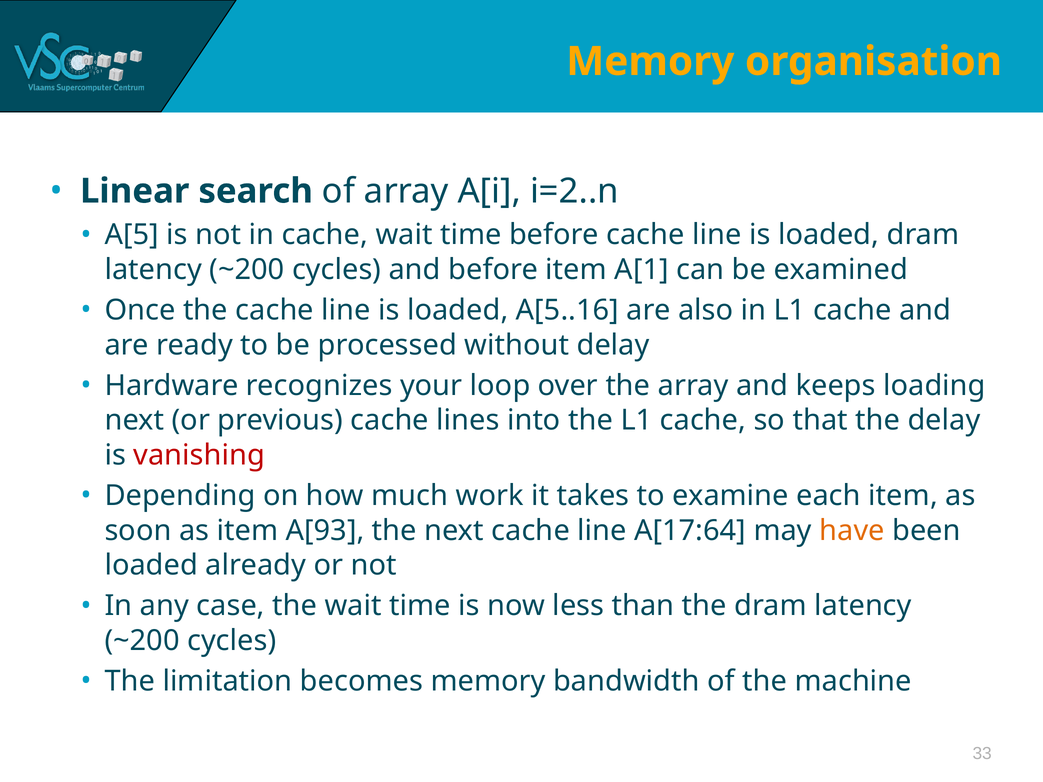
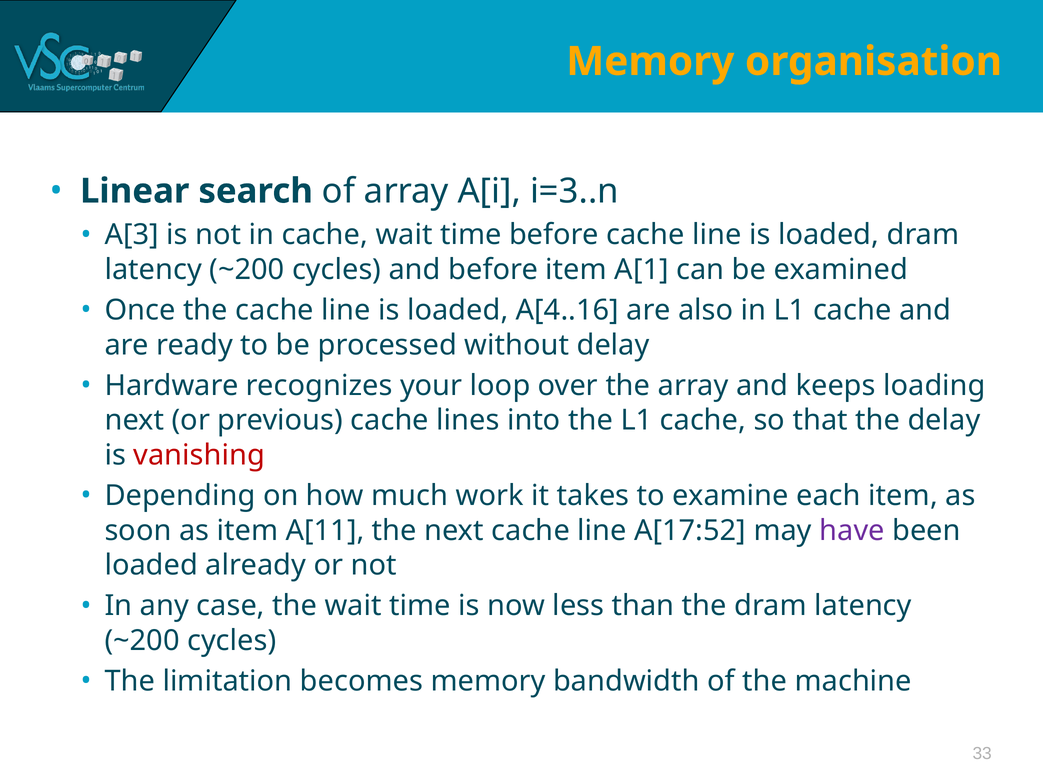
i=2..n: i=2..n -> i=3..n (574, 191)
A[5: A[5 -> A[3 (132, 235)
A[5..16: A[5..16 -> A[4..16 (567, 310)
A[93: A[93 -> A[11 (325, 531)
A[17:64: A[17:64 -> A[17:52 (690, 531)
have colour: orange -> purple (852, 531)
